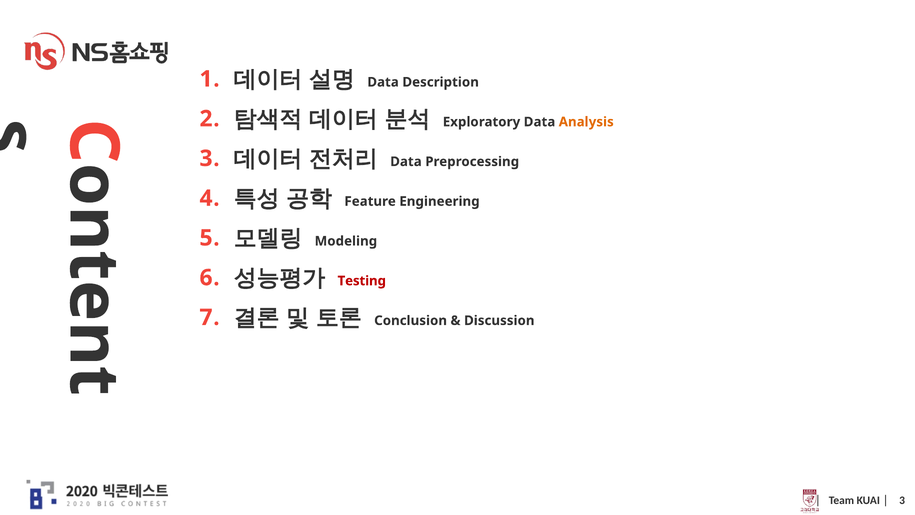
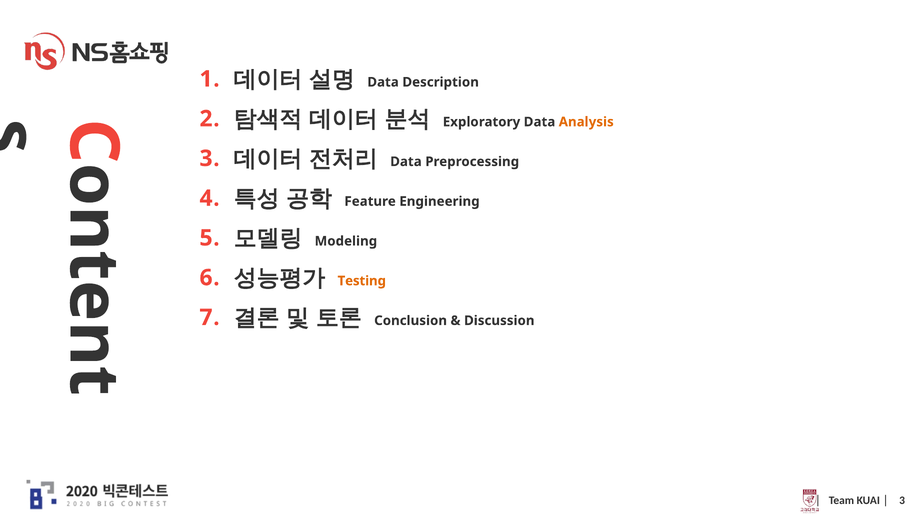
Testing colour: red -> orange (362, 281)
